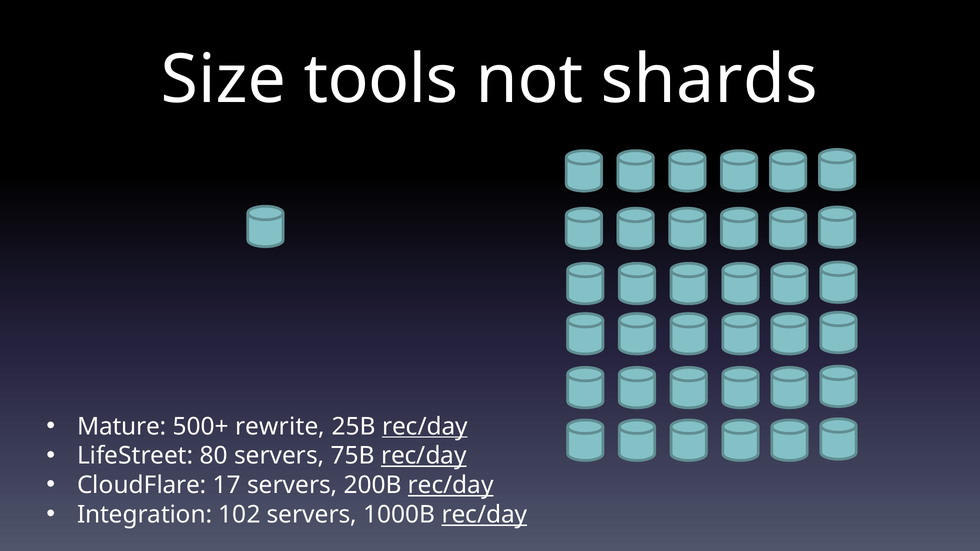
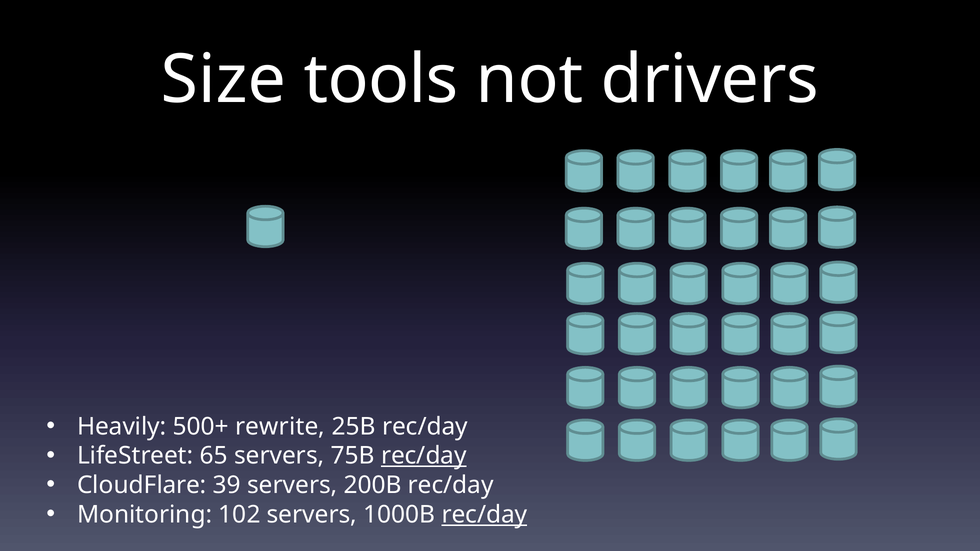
shards: shards -> drivers (710, 80)
Mature: Mature -> Heavily (122, 427)
rec/day underline: present -> none (425, 427)
80: 80 -> 65 (214, 456)
17: 17 -> 39 (227, 485)
rec/day underline: present -> none (451, 485)
Integration: Integration -> Monitoring (145, 515)
